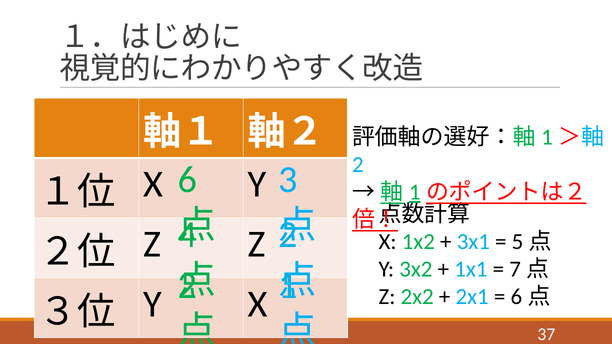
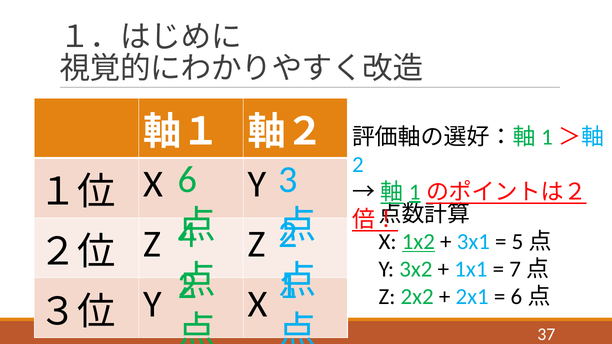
1x2 underline: none -> present (418, 242)
